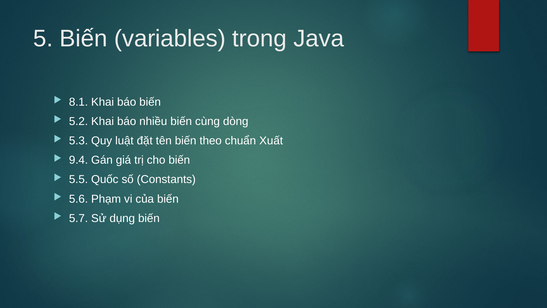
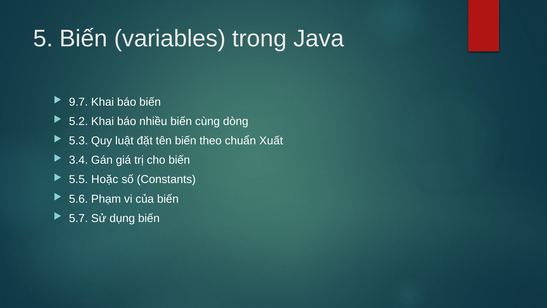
8.1: 8.1 -> 9.7 (78, 102)
9.4: 9.4 -> 3.4 (78, 160)
Quốc: Quốc -> Hoặc (105, 179)
